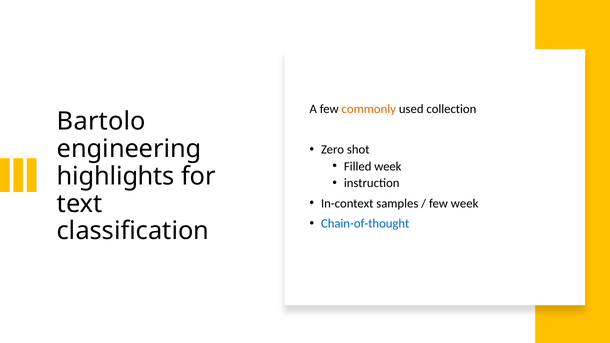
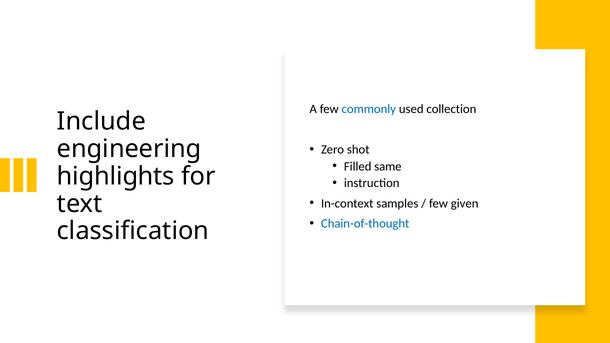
commonly colour: orange -> blue (369, 109)
Bartolo: Bartolo -> Include (101, 121)
Filled week: week -> same (388, 166)
few week: week -> given (465, 203)
